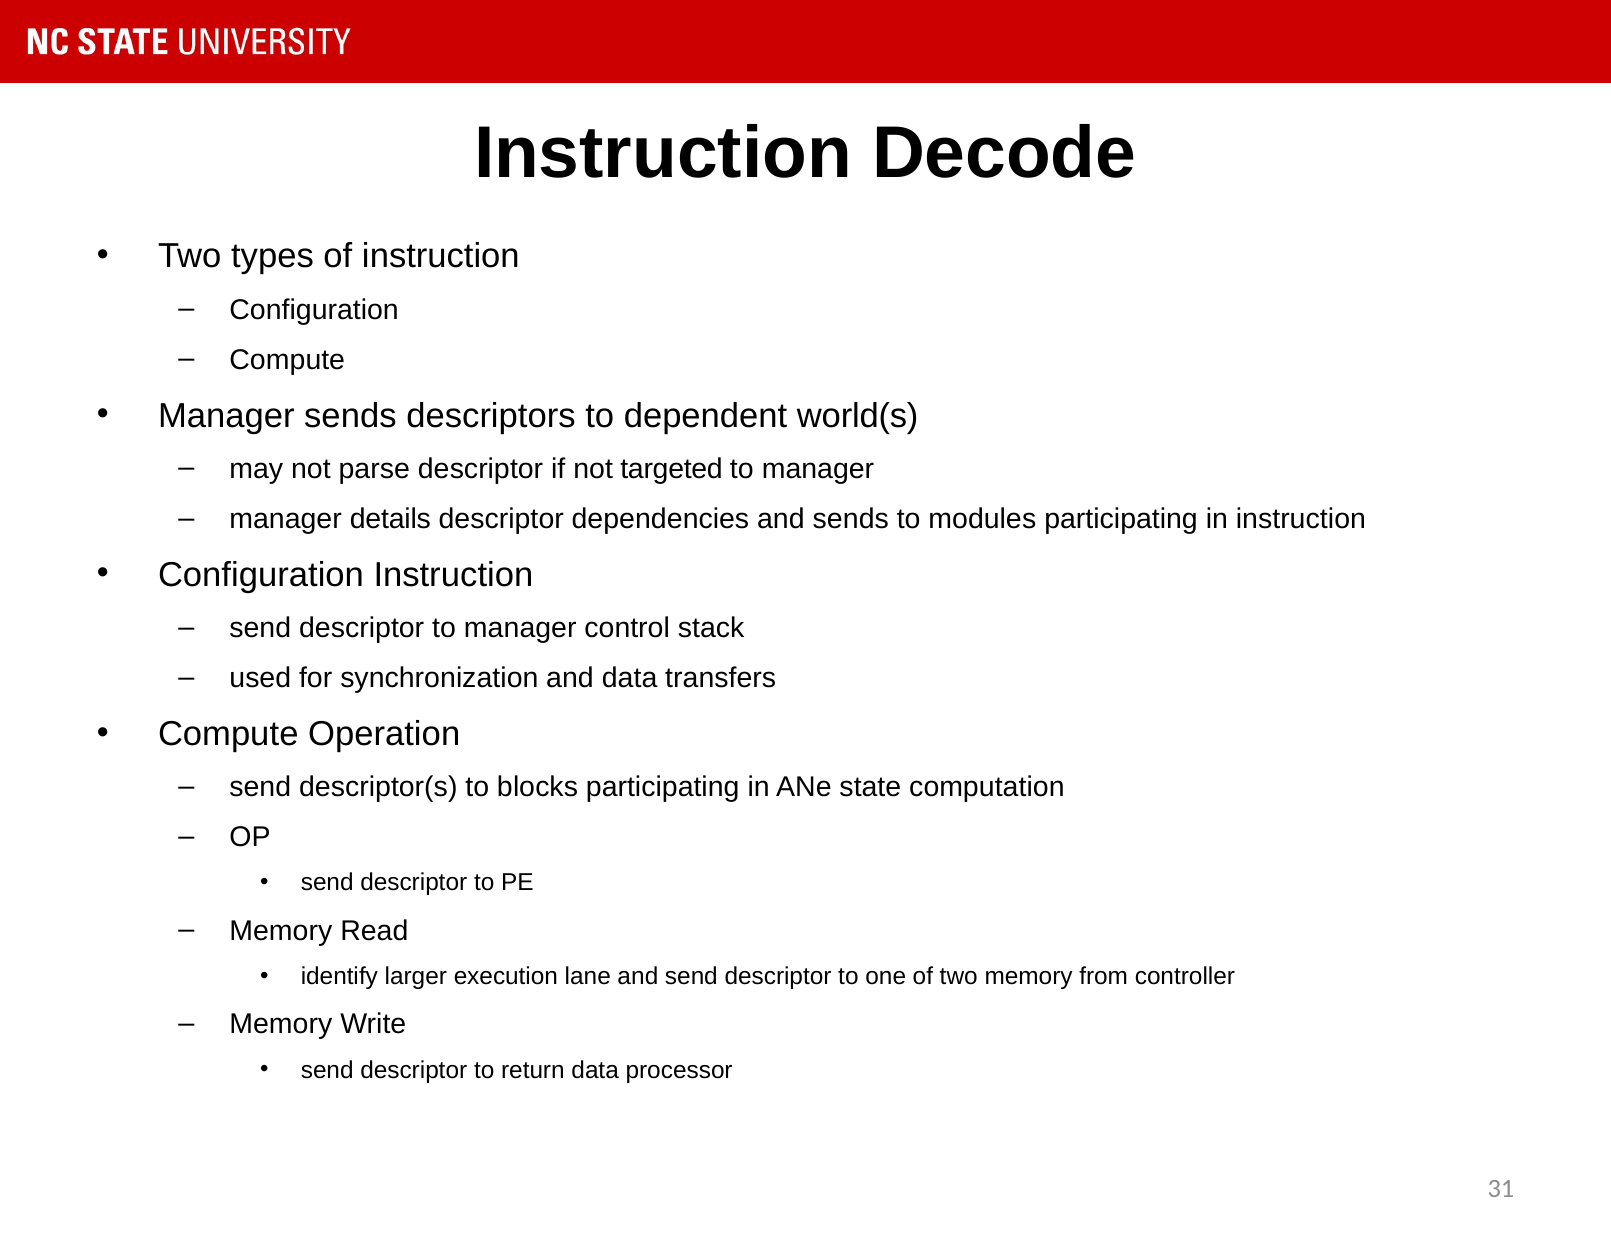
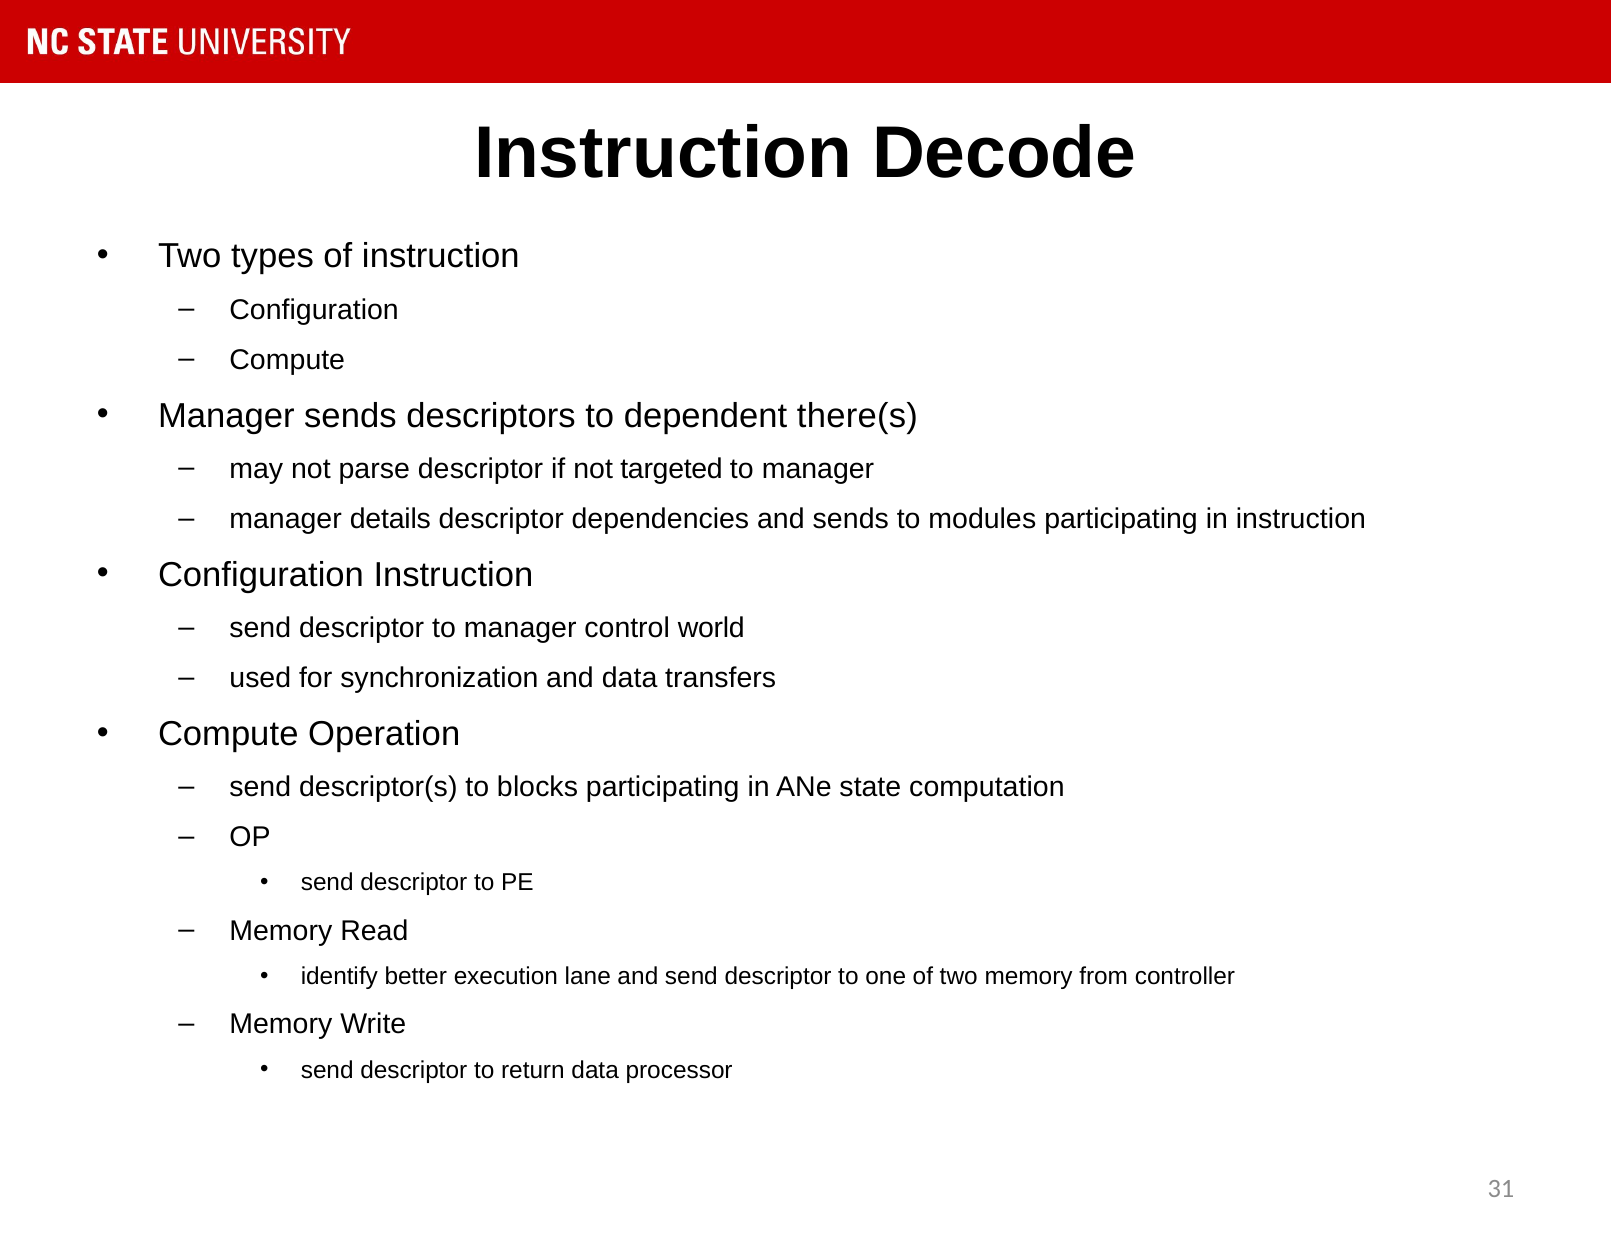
world(s: world(s -> there(s (857, 416)
stack: stack -> world (711, 628)
larger: larger -> better (416, 976)
